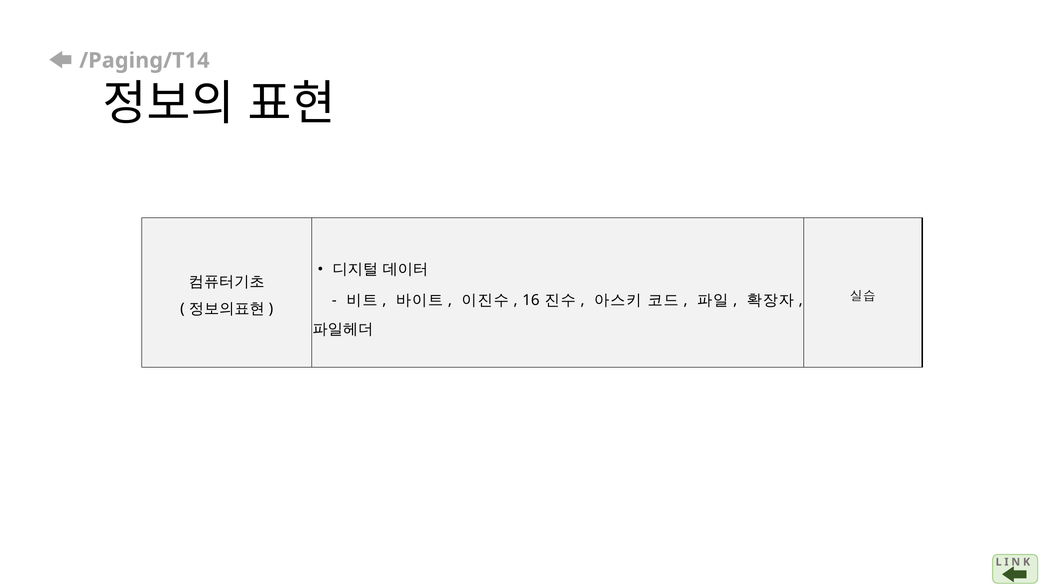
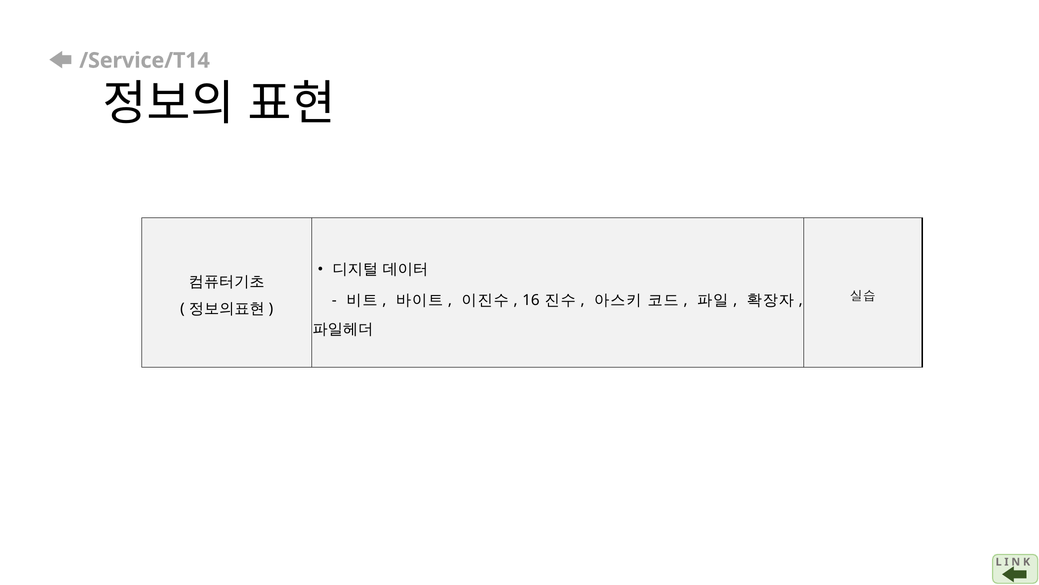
/Paging/T14: /Paging/T14 -> /Service/T14 (145, 60)
